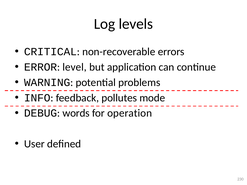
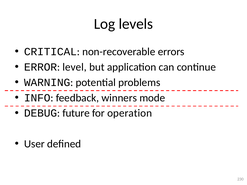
pollutes: pollutes -> winners (119, 98)
words: words -> future (76, 113)
